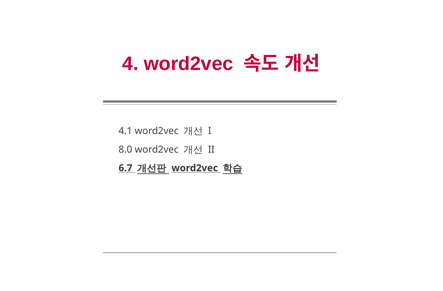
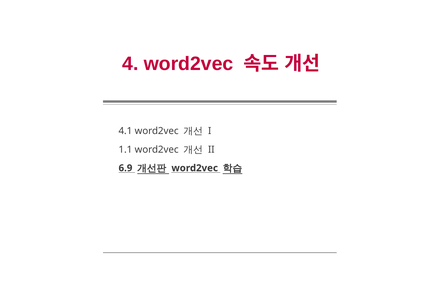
8.0: 8.0 -> 1.1 (125, 149)
6.7: 6.7 -> 6.9 (125, 168)
